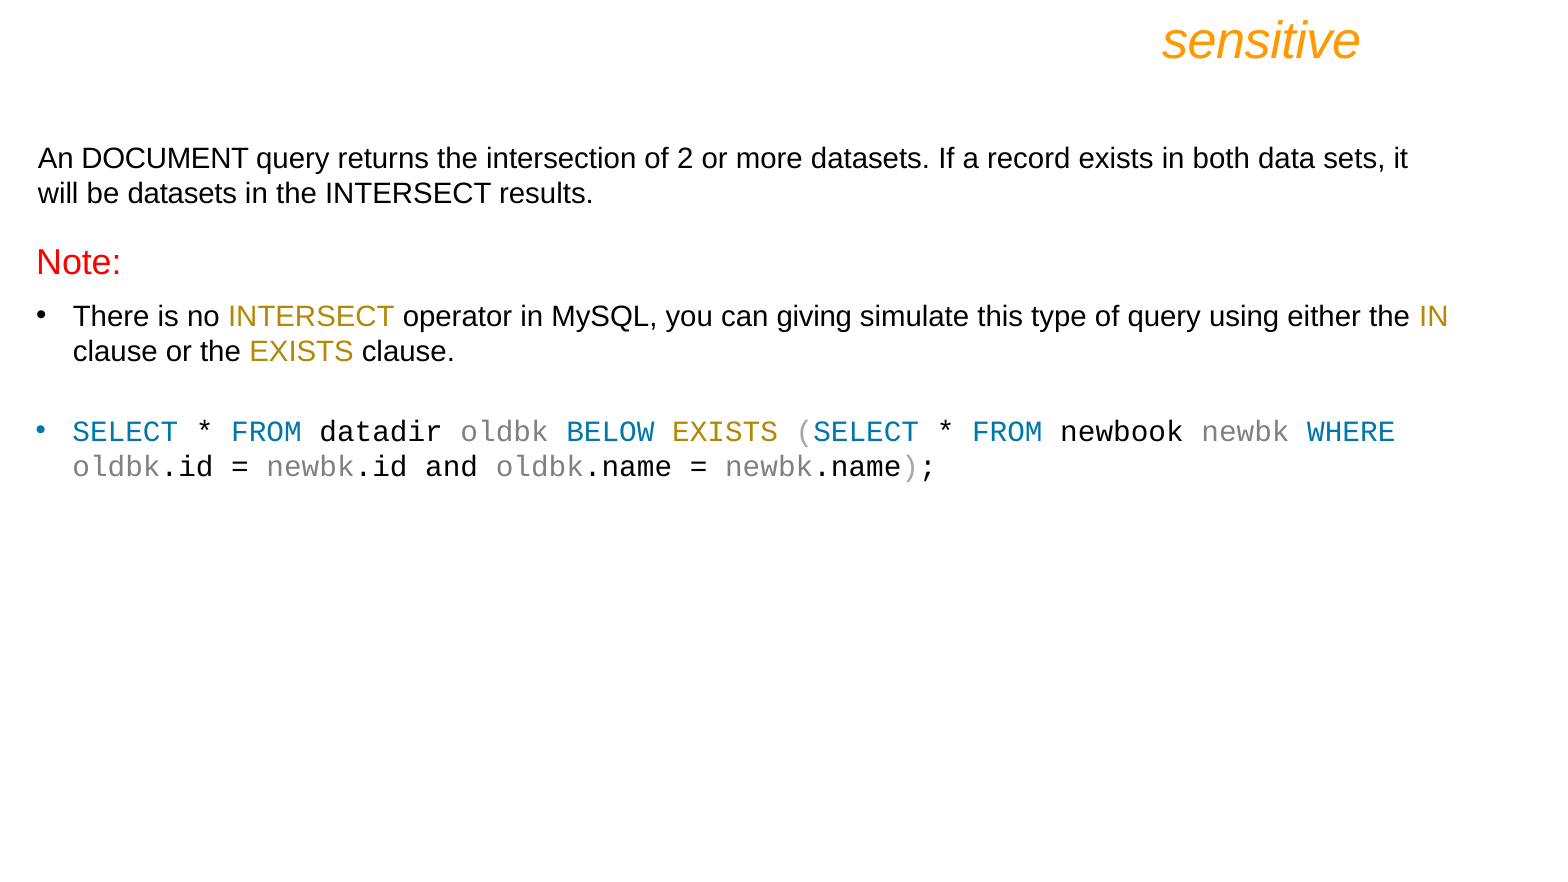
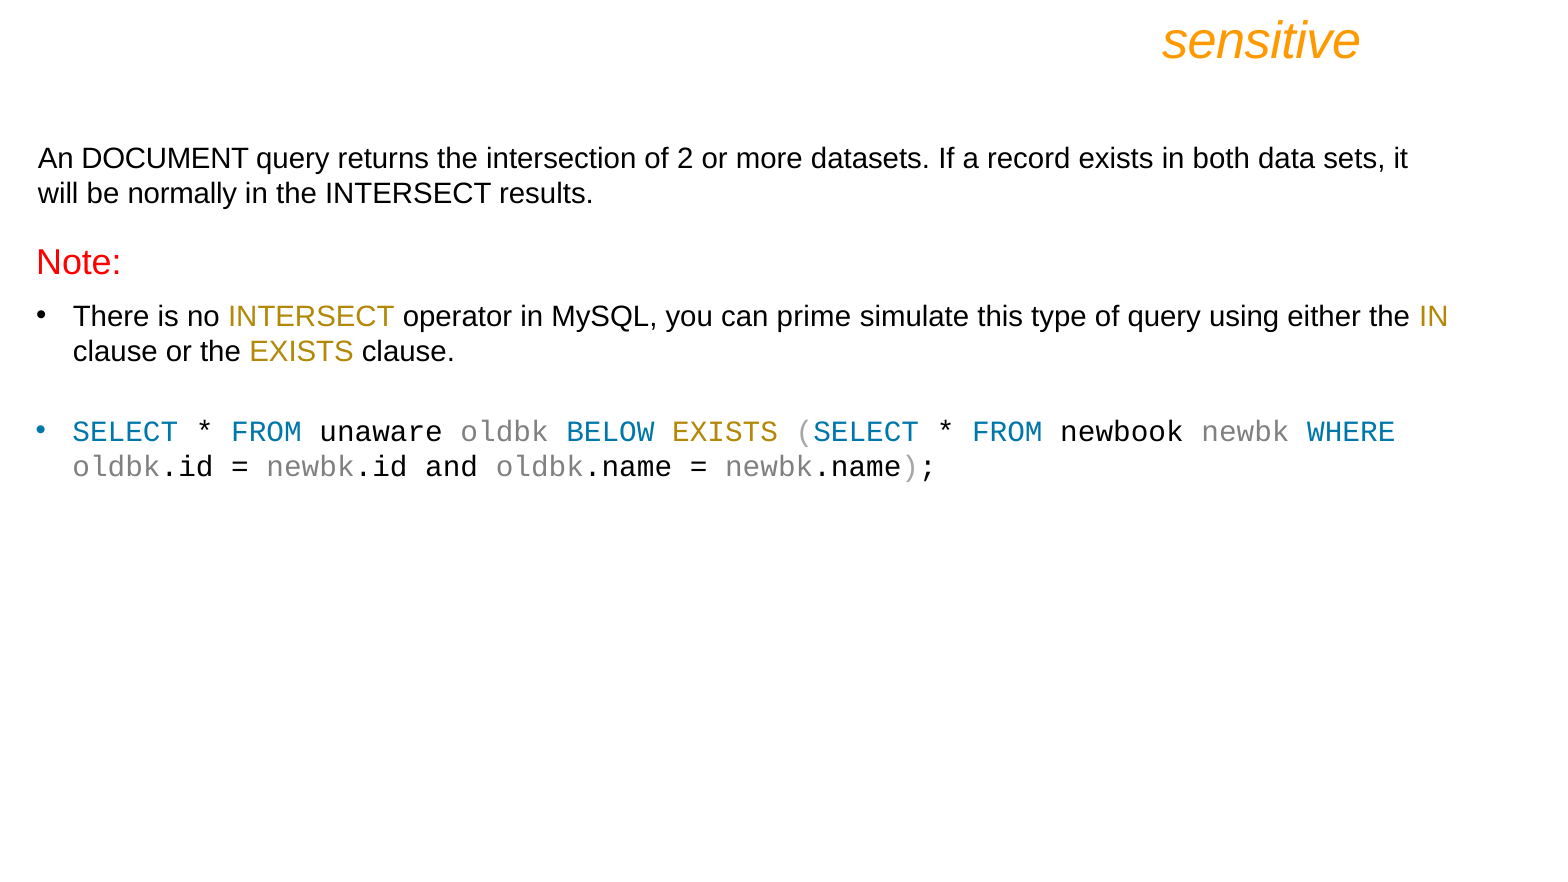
be datasets: datasets -> normally (182, 194)
giving: giving -> prime (814, 317)
datadir: datadir -> unaware (381, 431)
